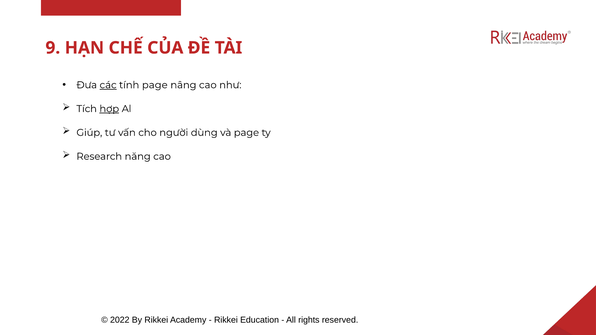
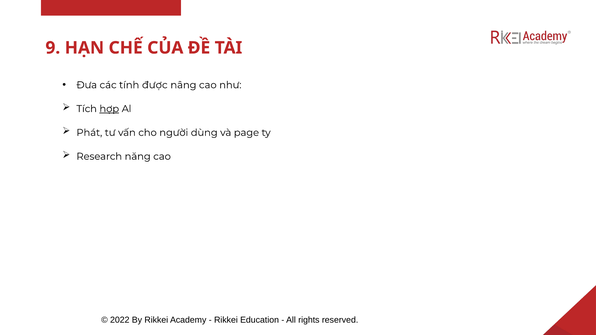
các underline: present -> none (108, 85)
tính page: page -> được (155, 85)
Giúp: Giúp -> Phát (89, 133)
